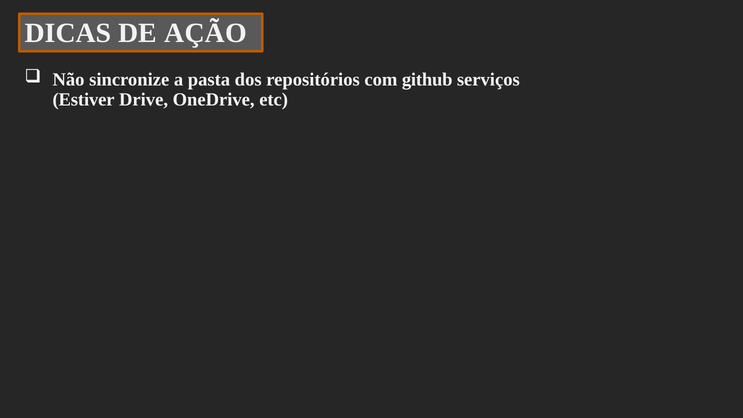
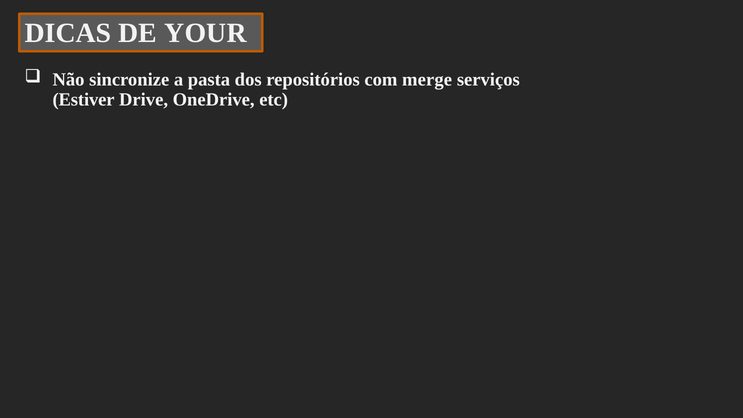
AÇÃO: AÇÃO -> YOUR (206, 33)
github: github -> merge (427, 79)
